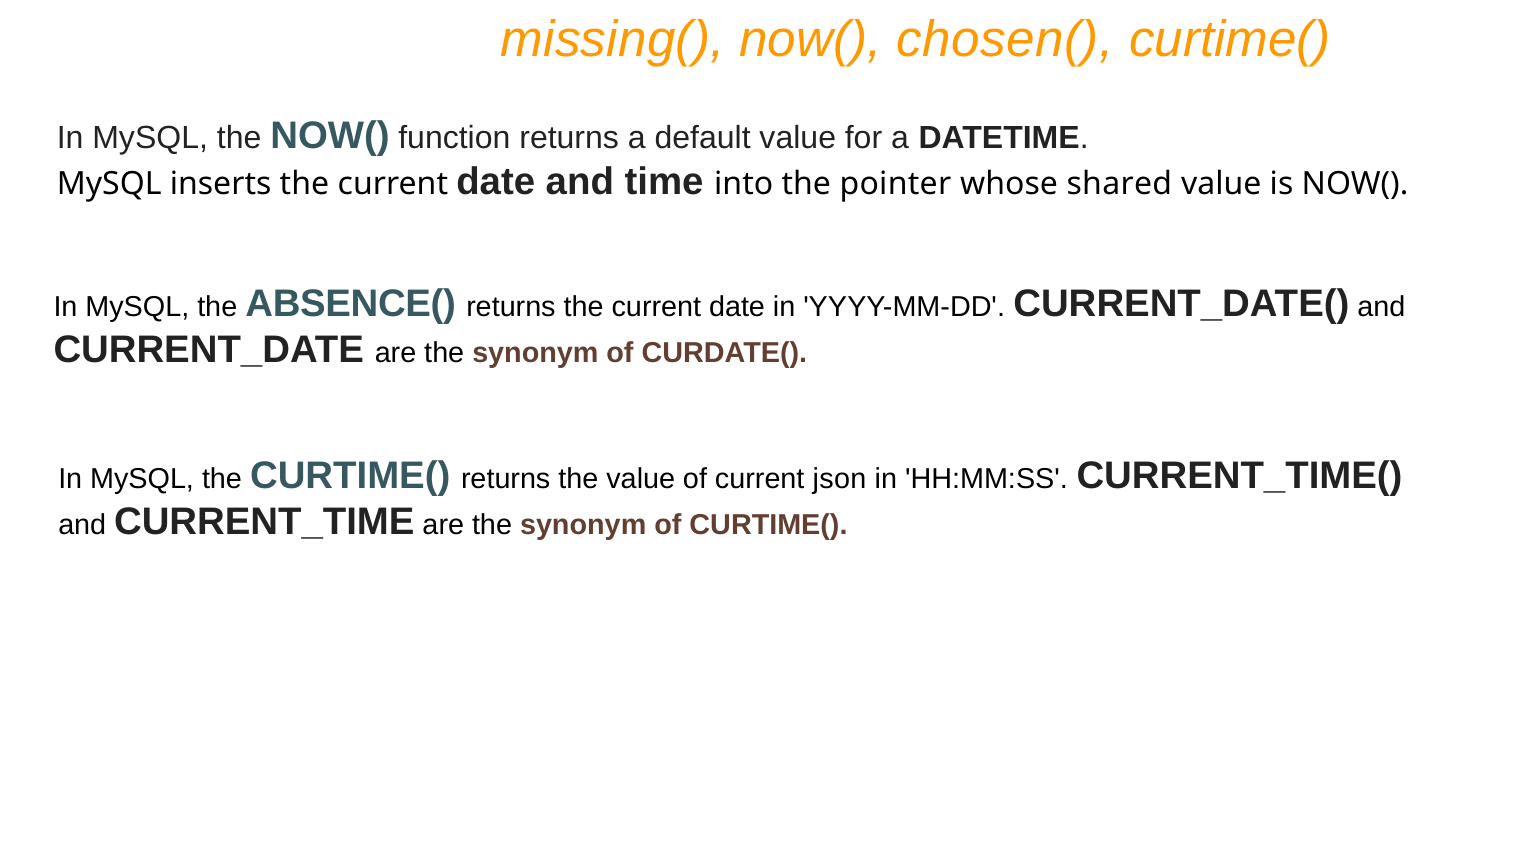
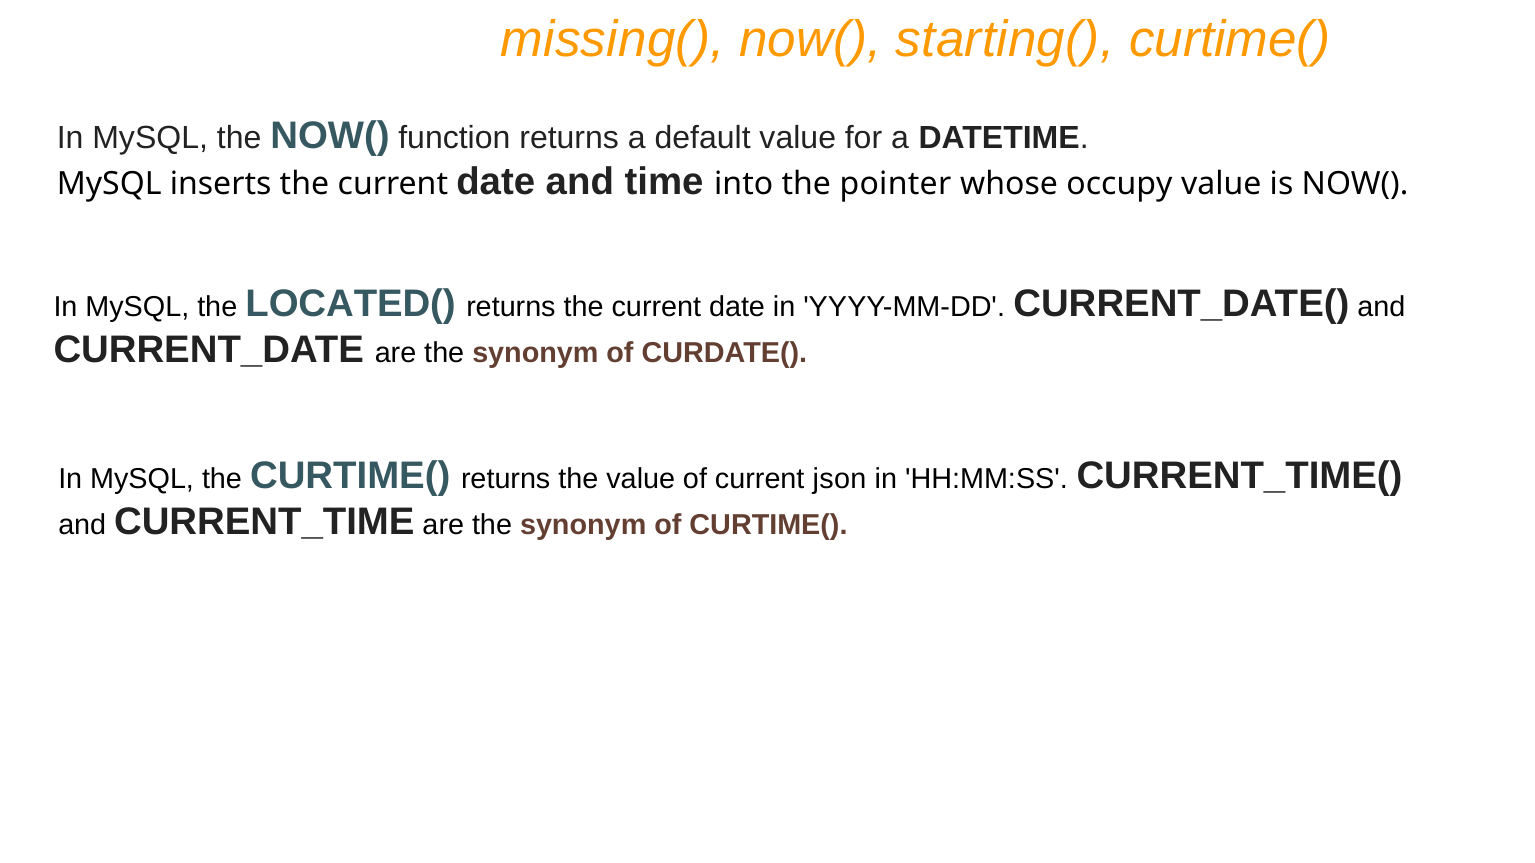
chosen(: chosen( -> starting( (1005, 40)
shared: shared -> occupy (1119, 184)
ABSENCE(: ABSENCE( -> LOCATED( (351, 304)
